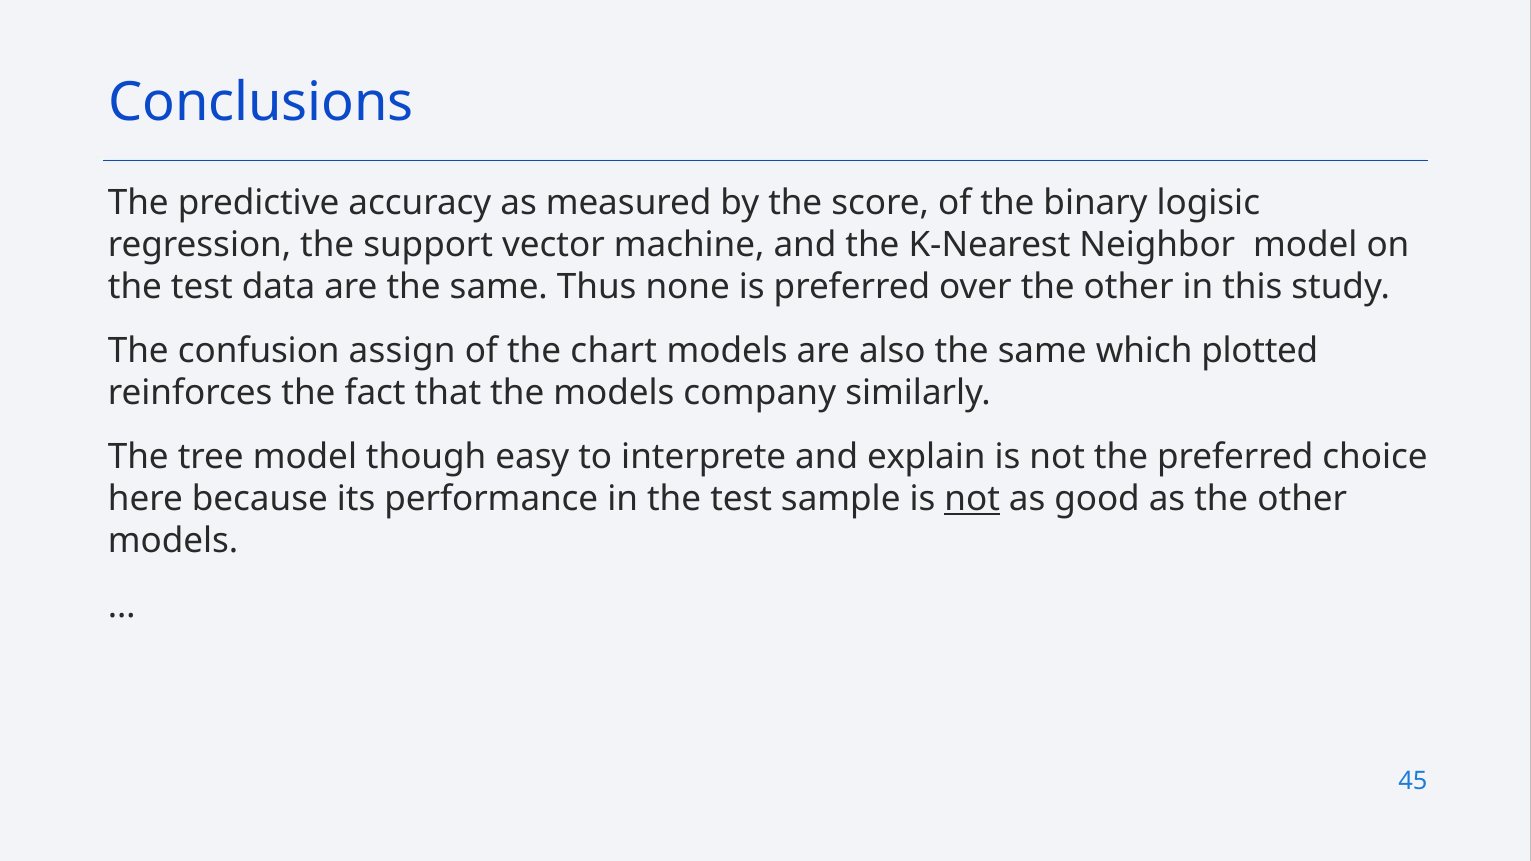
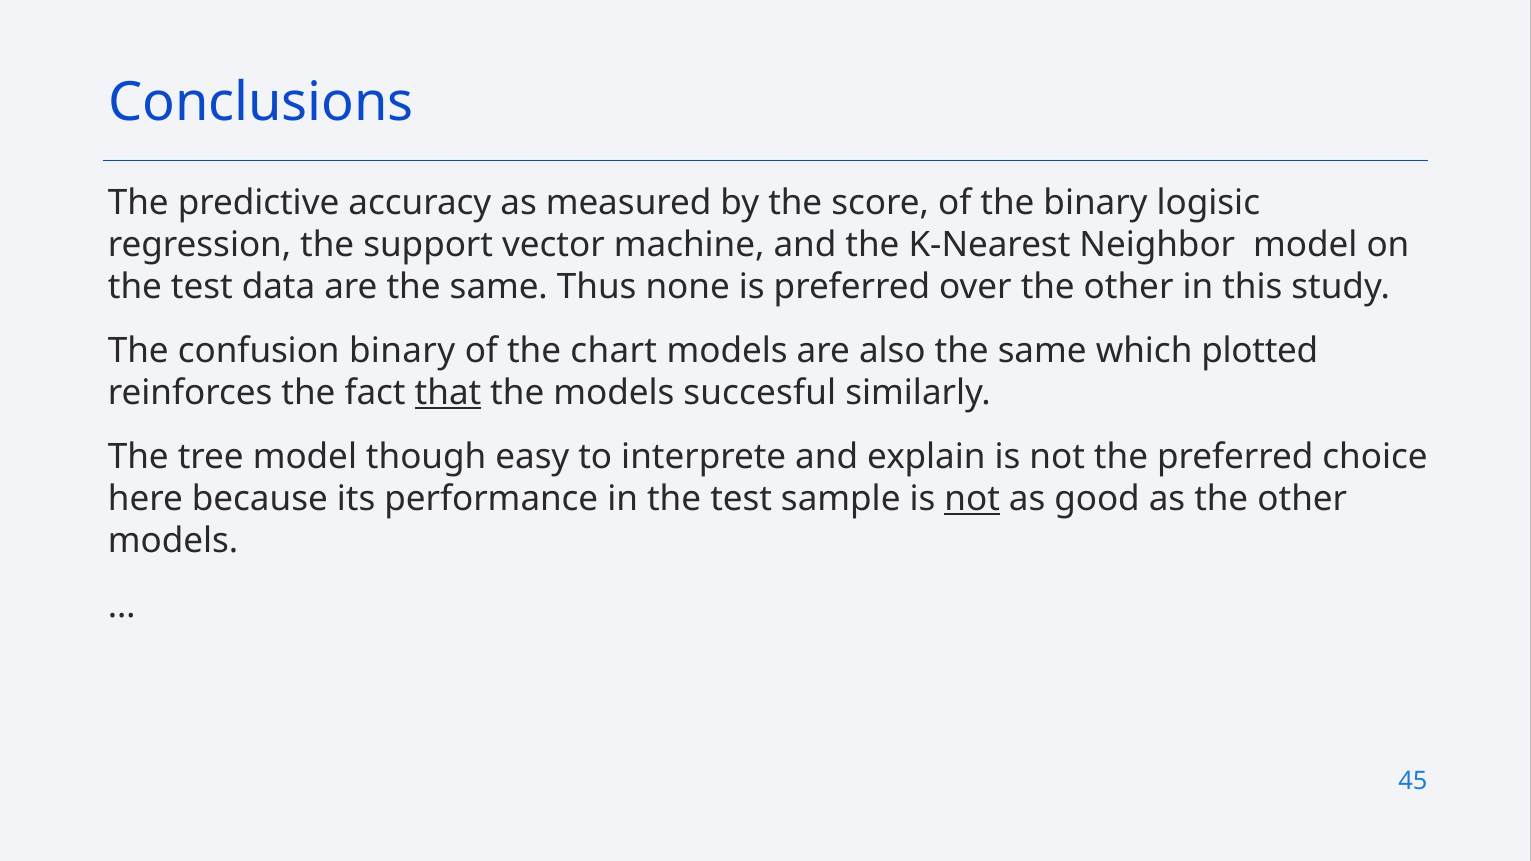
confusion assign: assign -> binary (402, 351)
that underline: none -> present (448, 393)
company: company -> succesful (760, 393)
